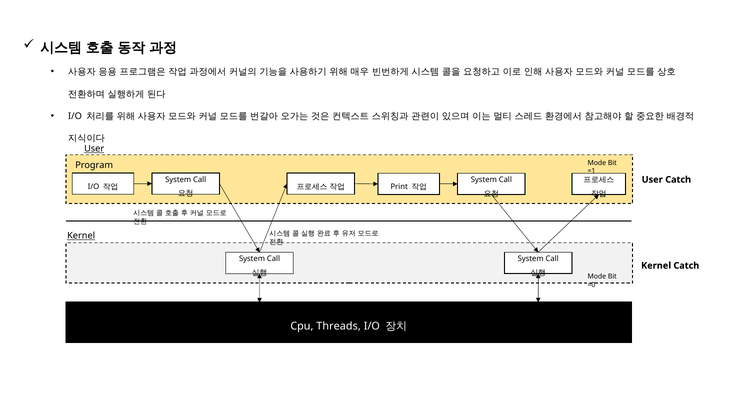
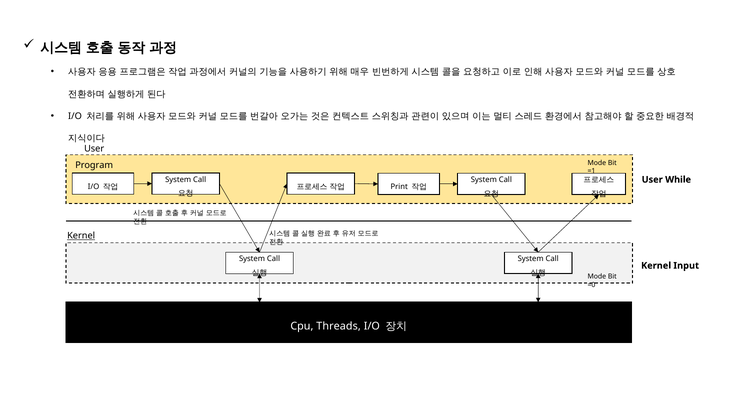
User underline: present -> none (94, 149)
User Catch: Catch -> While (678, 180)
Kernel Catch: Catch -> Input (686, 266)
